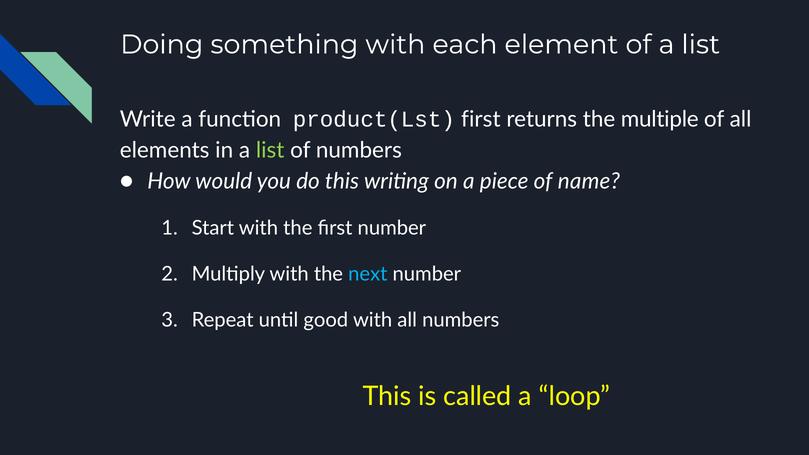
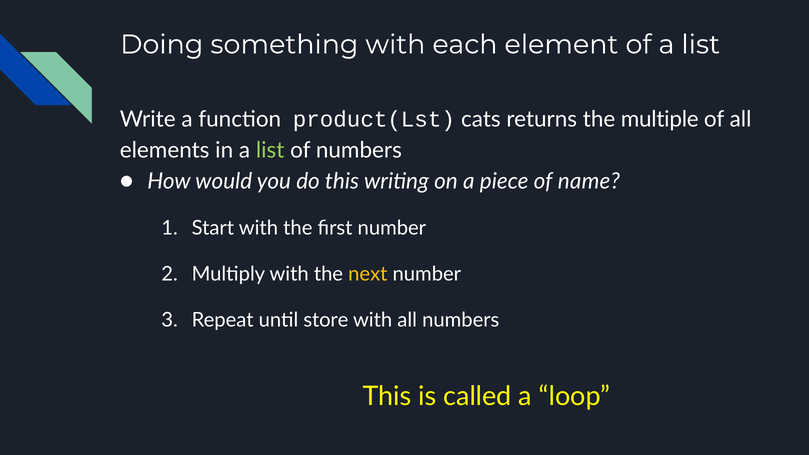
product(Lst first: first -> cats (481, 119)
next colour: light blue -> yellow (368, 274)
good: good -> store (326, 320)
